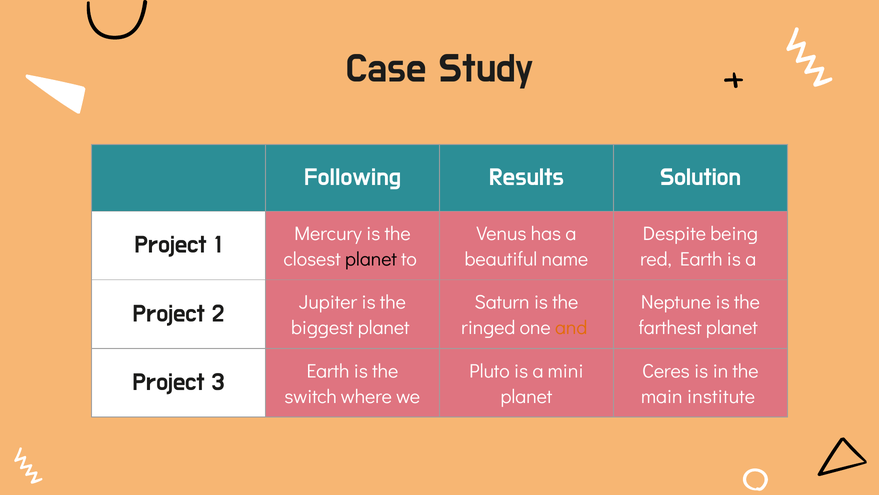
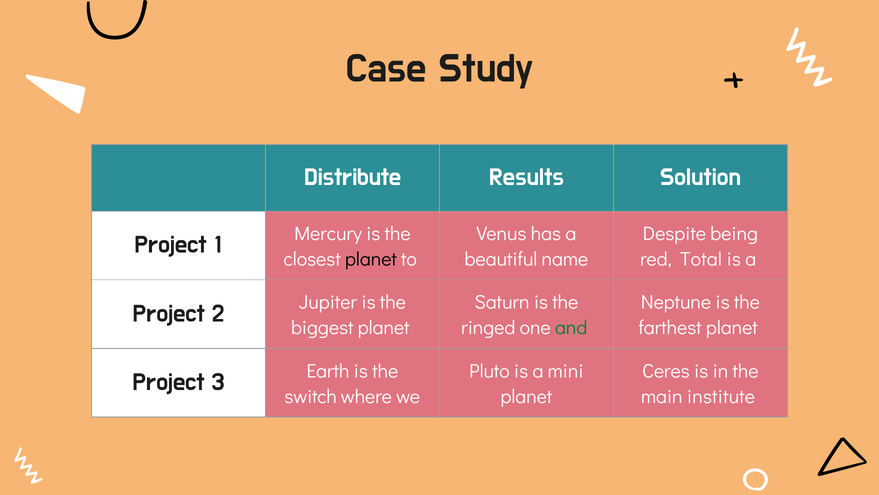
Following: Following -> Distribute (353, 177)
red Earth: Earth -> Total (701, 259)
and colour: orange -> green (571, 328)
